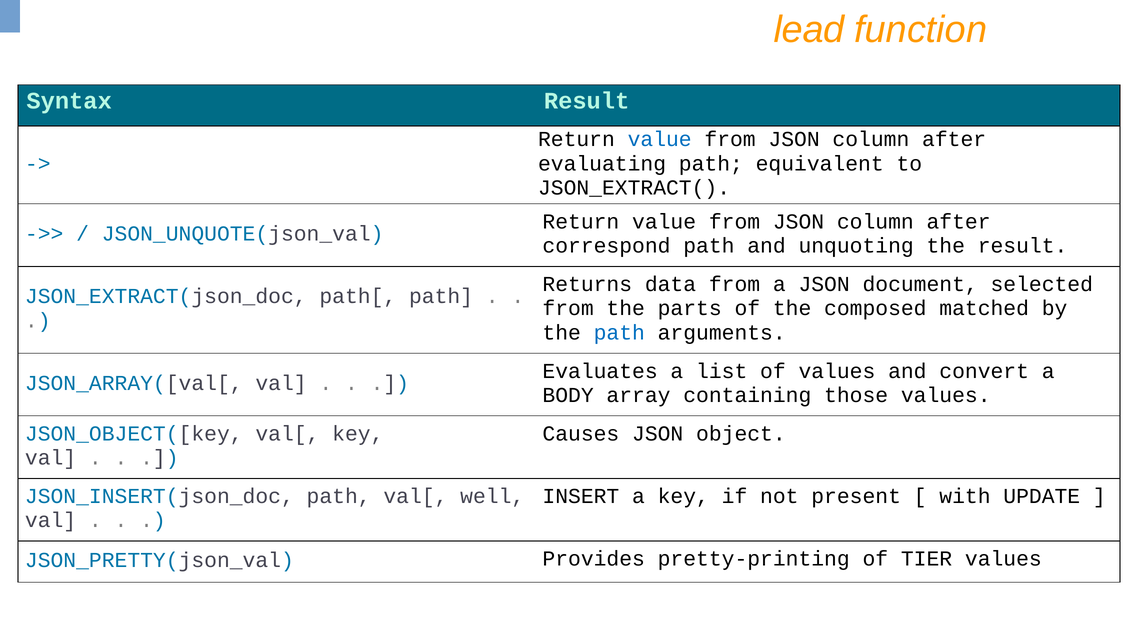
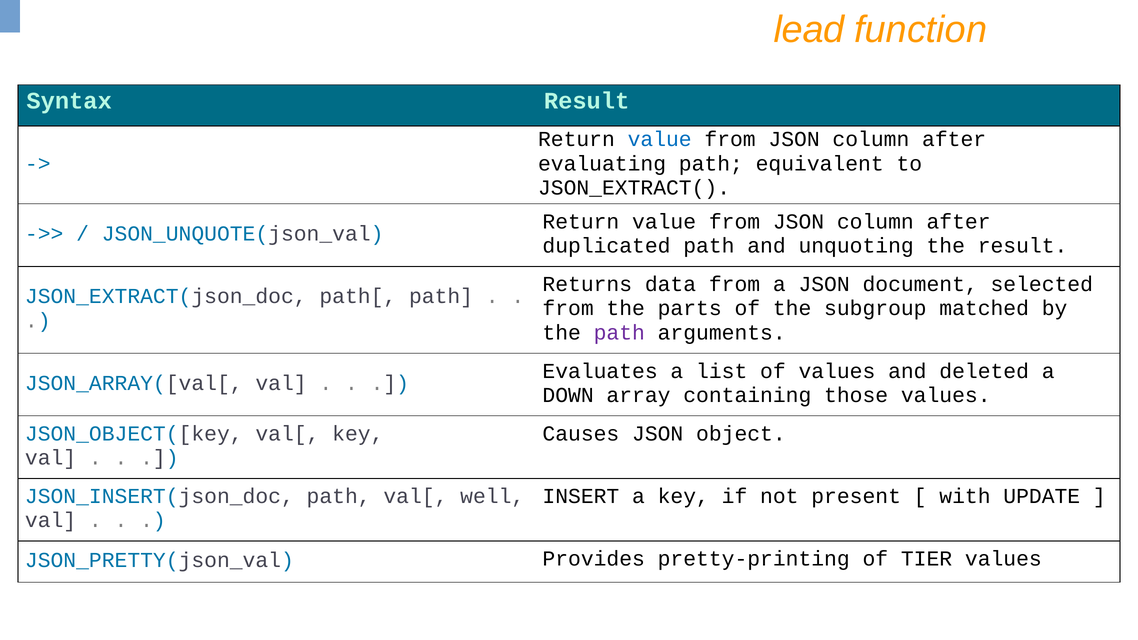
correspond: correspond -> duplicated (606, 246)
composed: composed -> subgroup (875, 308)
path colour: blue -> purple (619, 333)
convert: convert -> deleted (984, 371)
BODY: BODY -> DOWN (568, 395)
